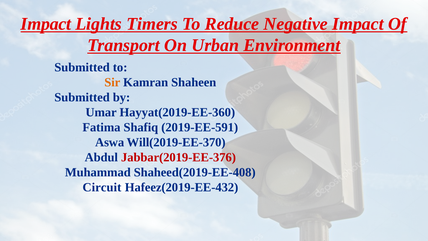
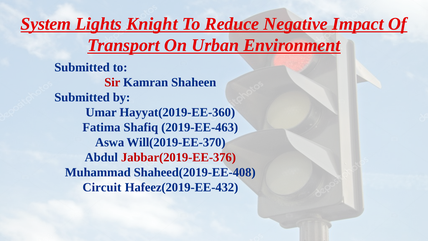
Impact: Impact -> System (46, 24)
Timers: Timers -> Knight (152, 24)
Sir colour: orange -> red (112, 82)
2019-EE-591: 2019-EE-591 -> 2019-EE-463 (200, 127)
